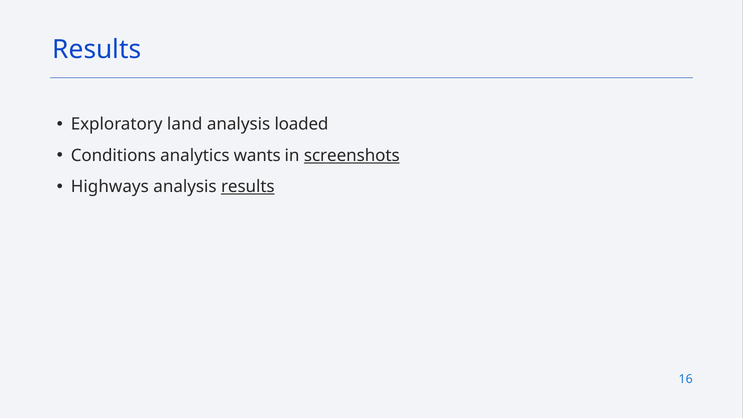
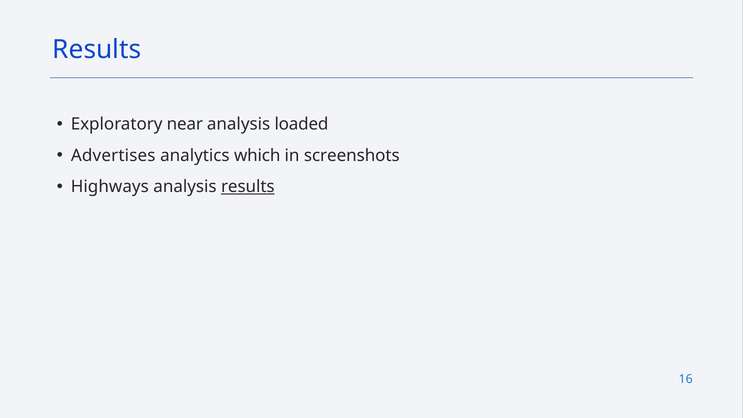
land: land -> near (185, 124)
Conditions: Conditions -> Advertises (113, 156)
wants: wants -> which (257, 156)
screenshots underline: present -> none (352, 156)
